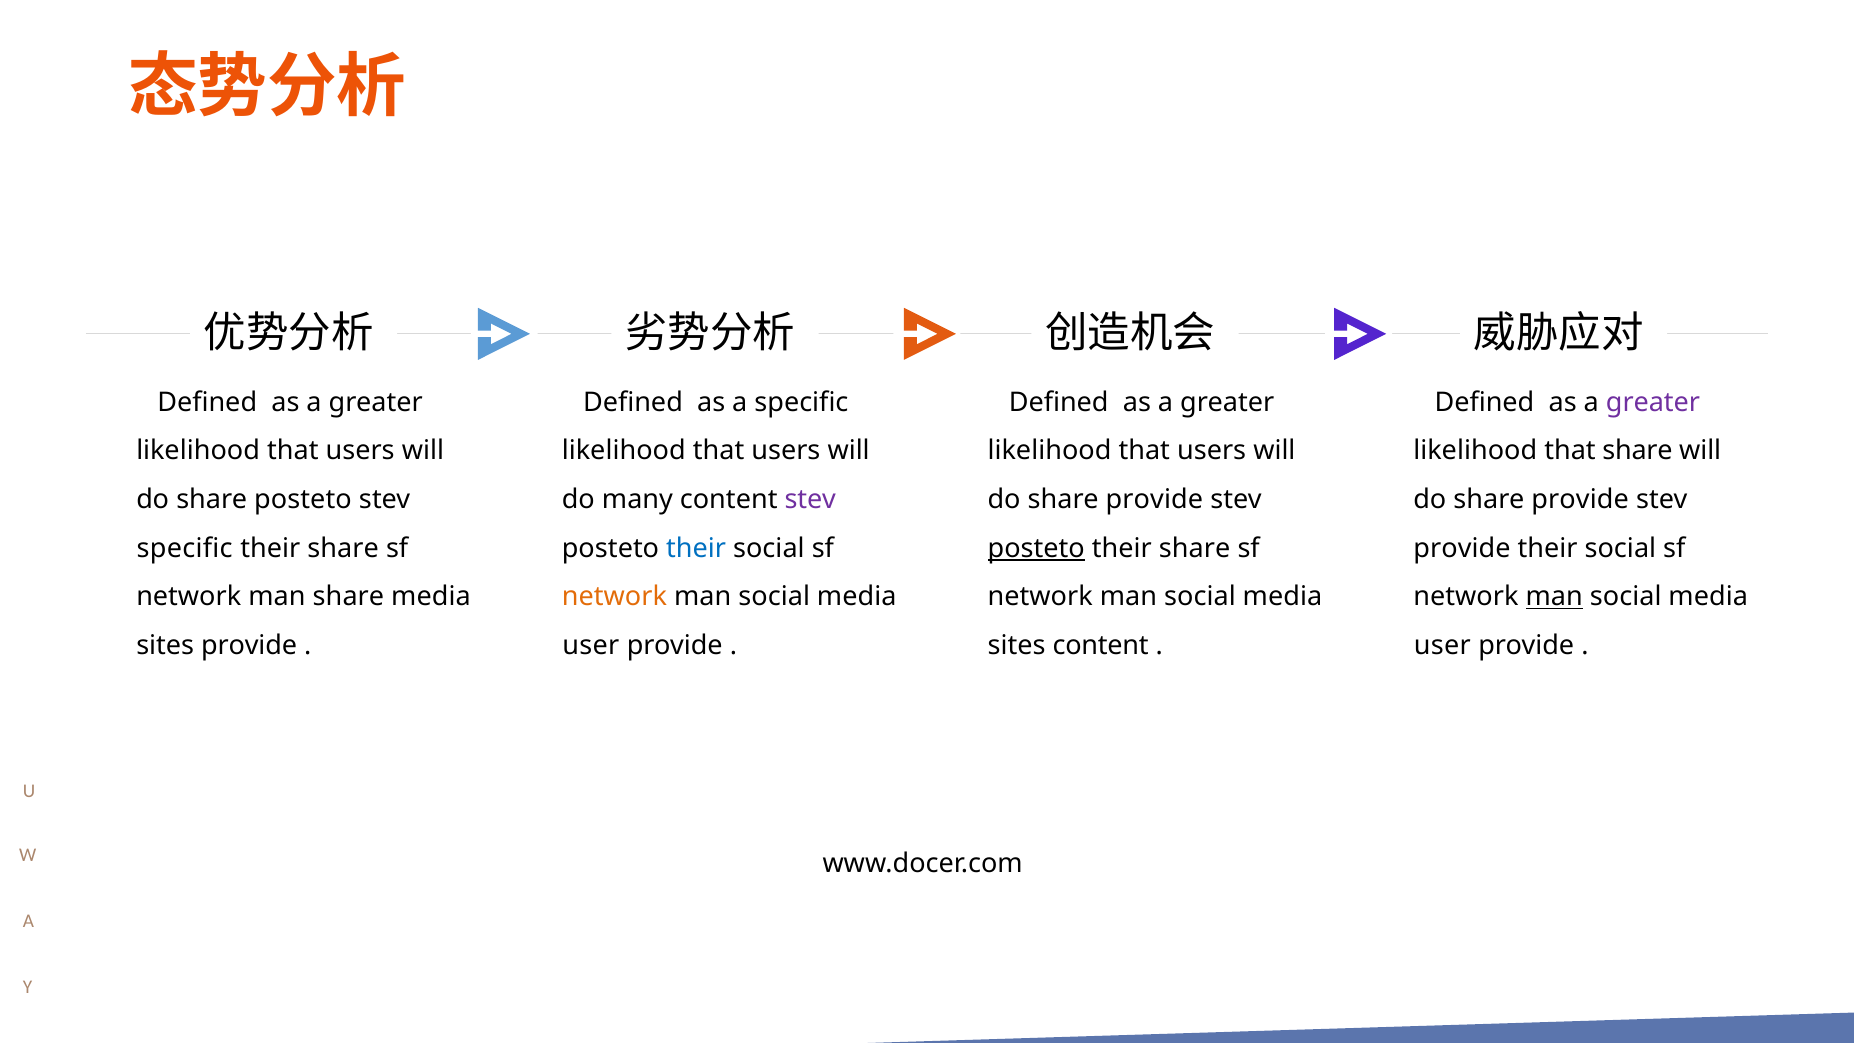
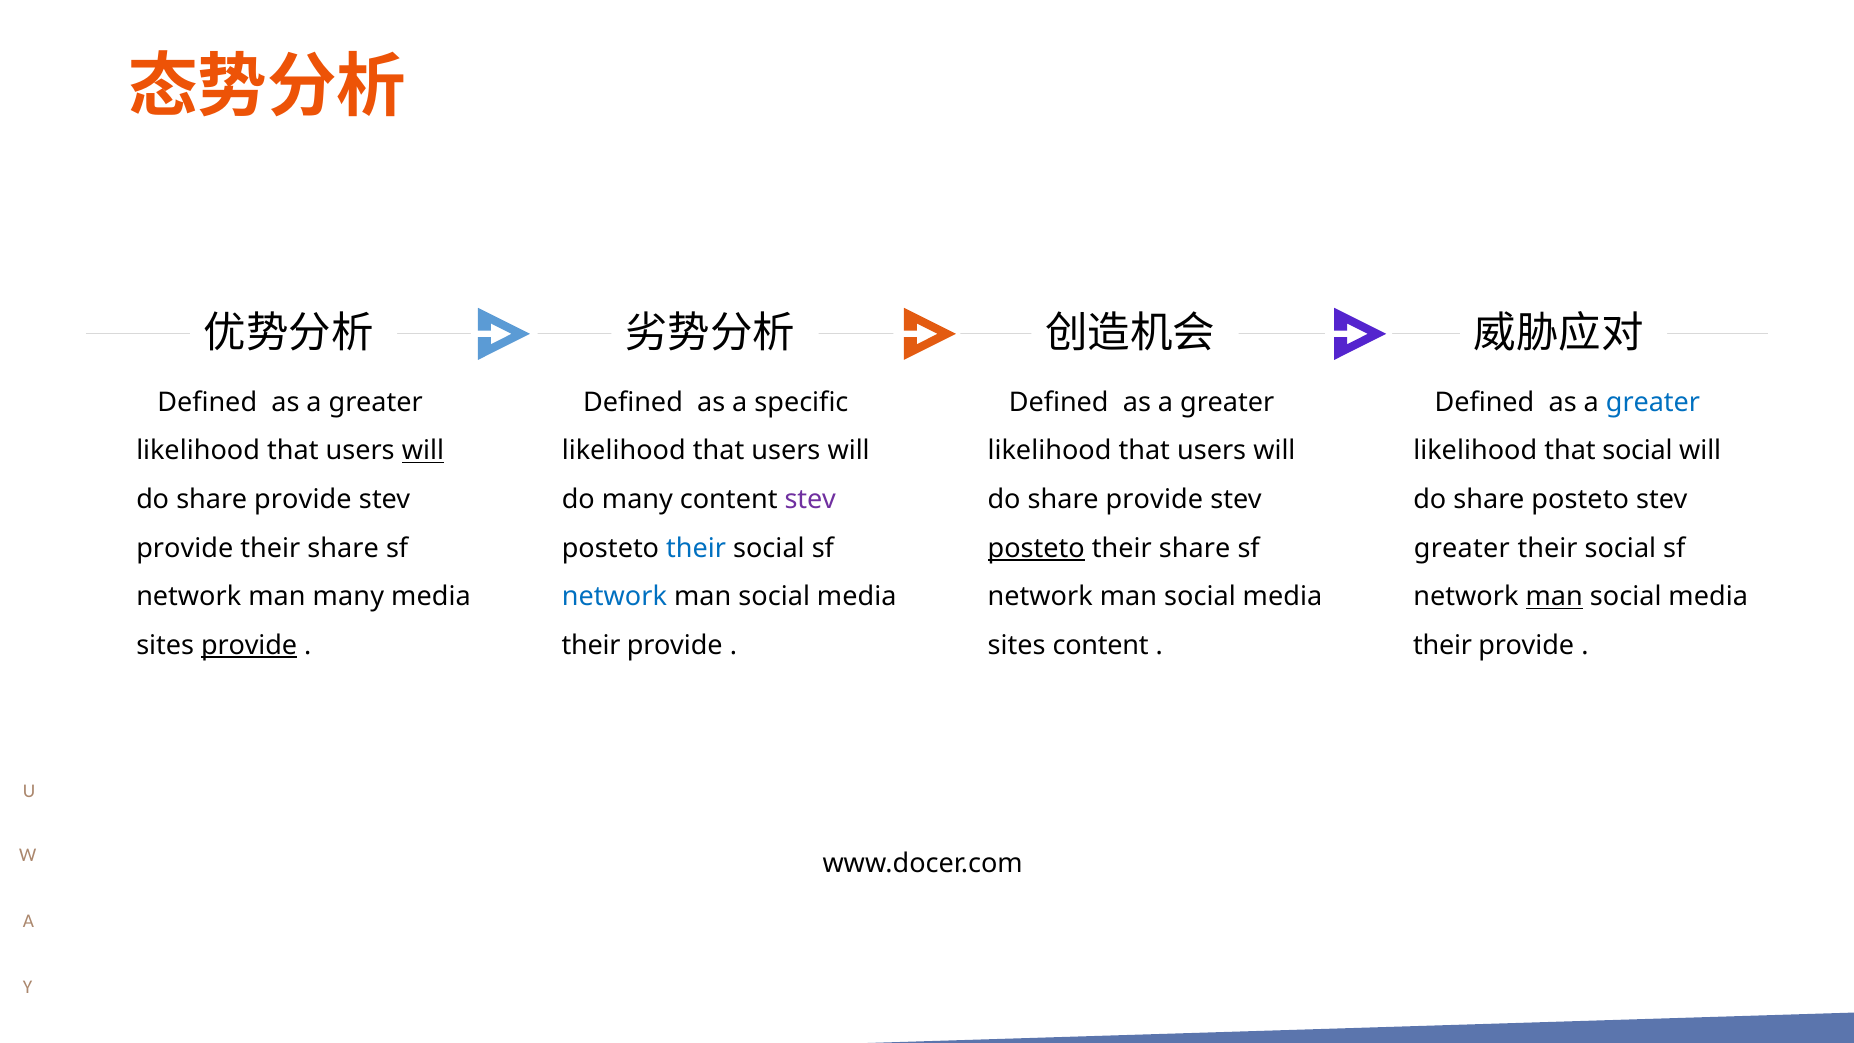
greater colour: purple -> blue (1653, 402)
will underline: none -> present (423, 451)
that share: share -> social (1637, 451)
posteto: posteto -> provide (303, 499)
provide: provide -> posteto (1580, 499)
specific: specific -> provide (185, 548)
provide: provide -> greater (1462, 548)
man share: share -> many (348, 597)
network colour: orange -> blue (614, 597)
provide underline: none -> present (249, 645)
user: user -> their (591, 645)
user: user -> their (1443, 645)
